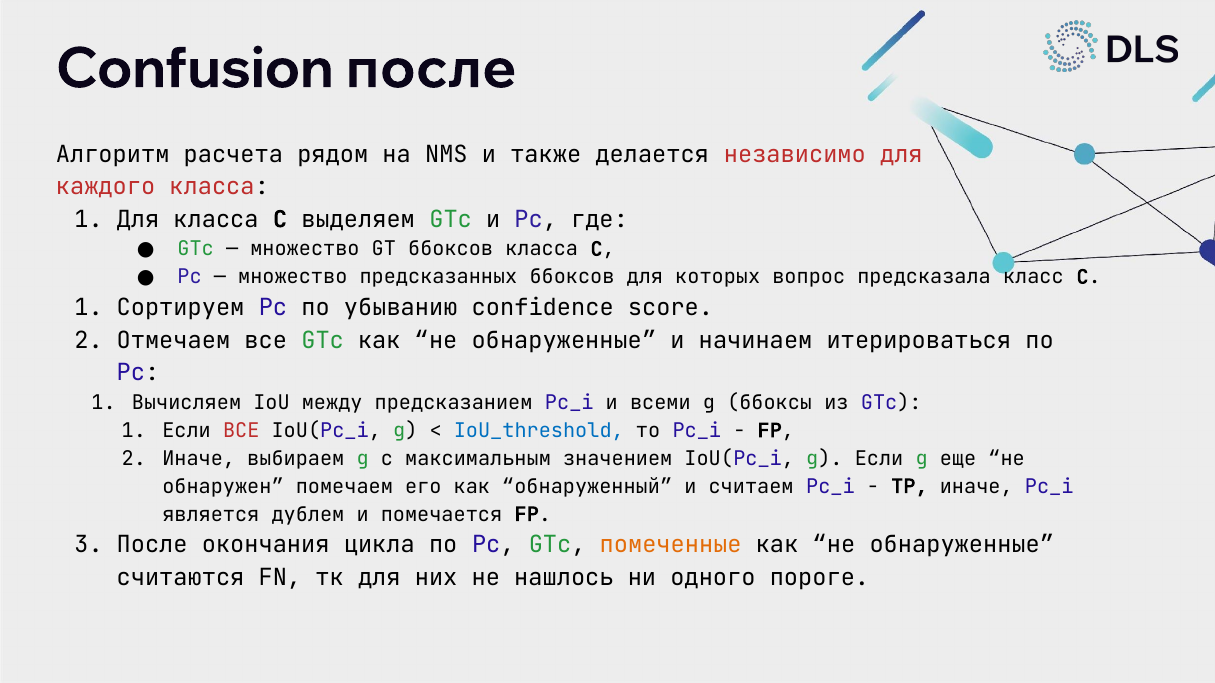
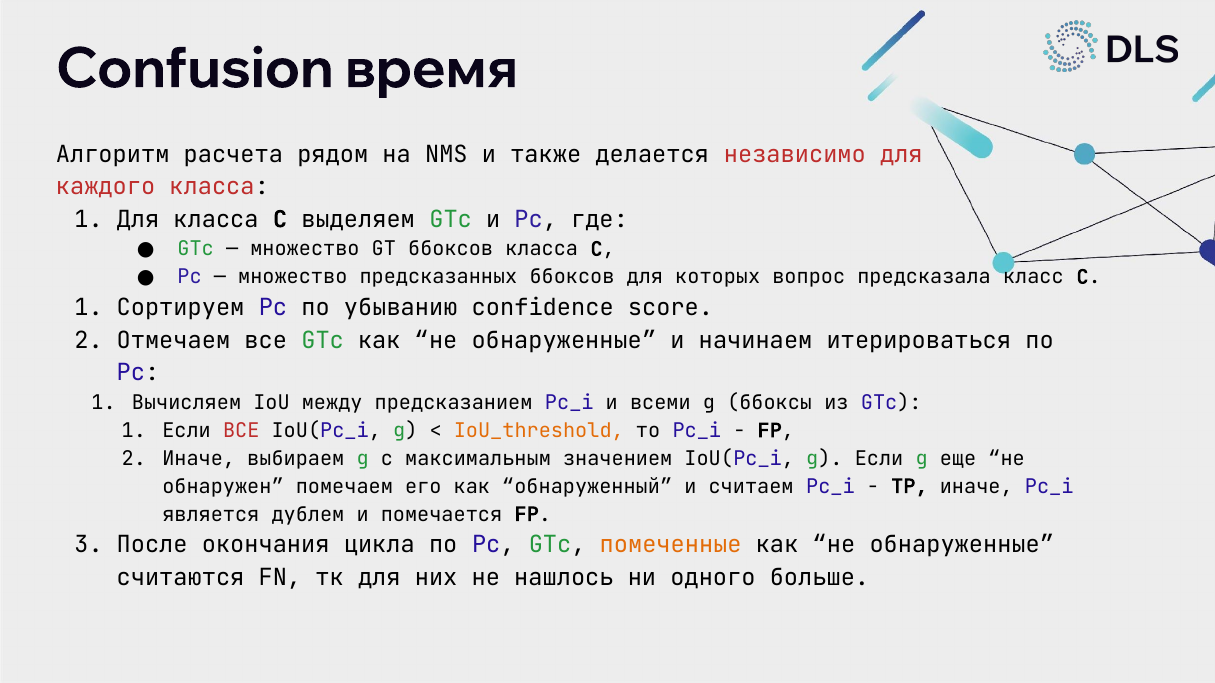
Confusion после: после -> время (431, 69)
IoU_threshold colour: blue -> orange (539, 431)
пороге: пороге -> больше (819, 578)
